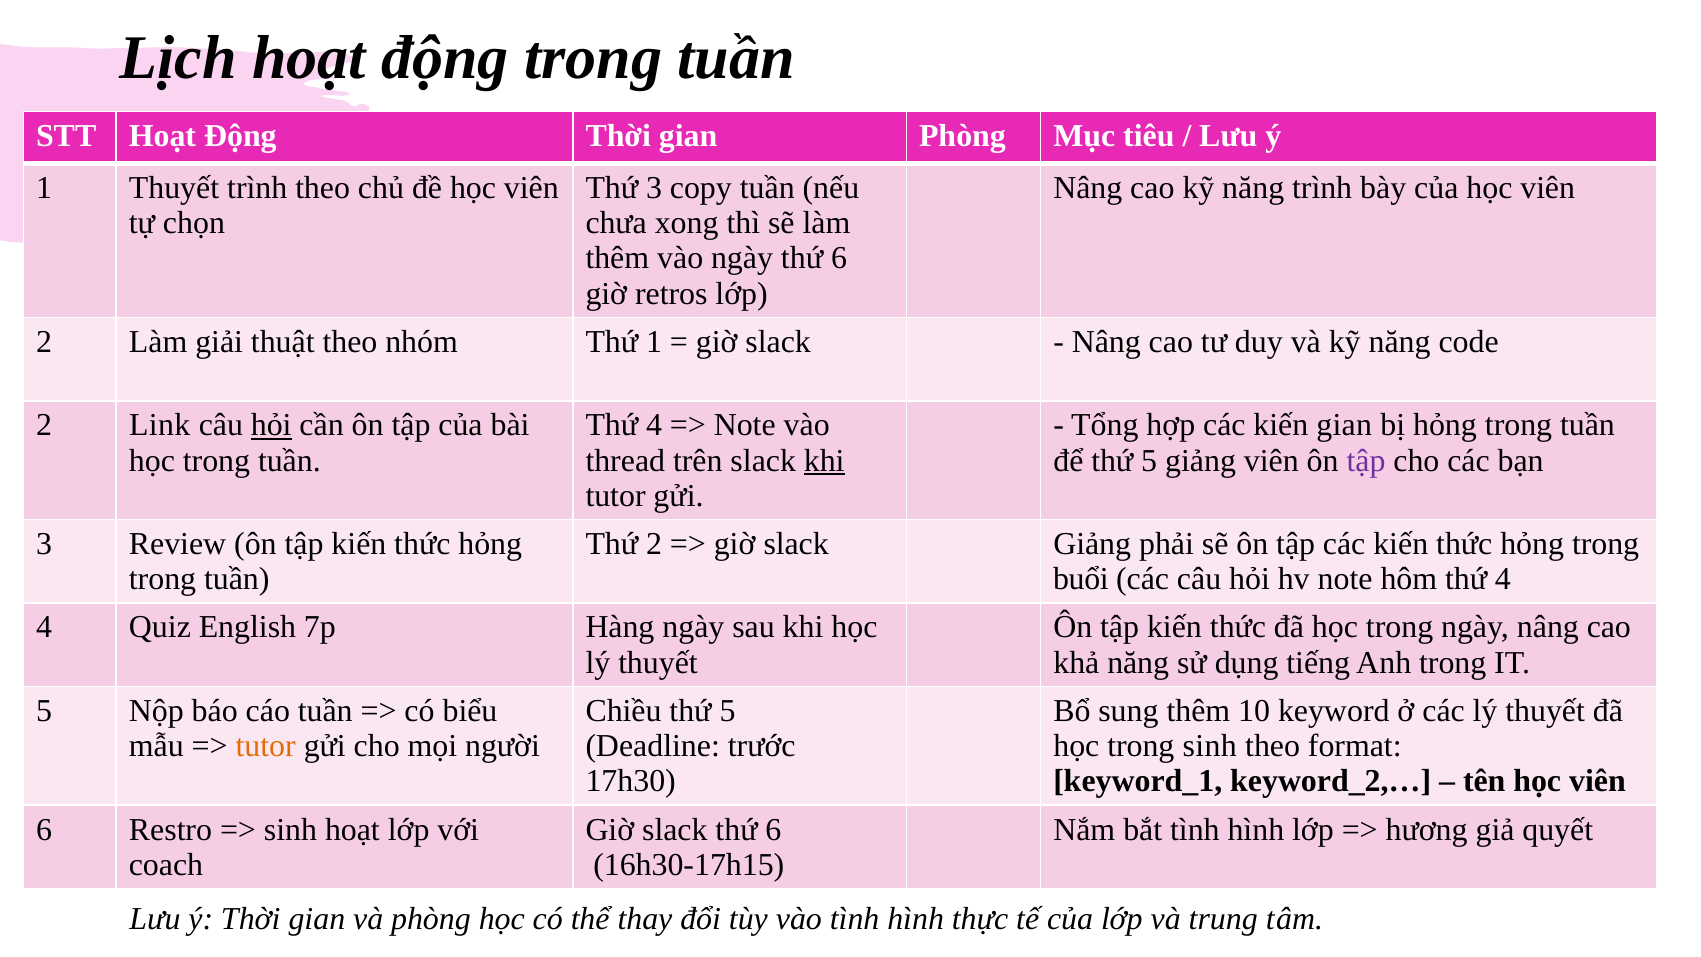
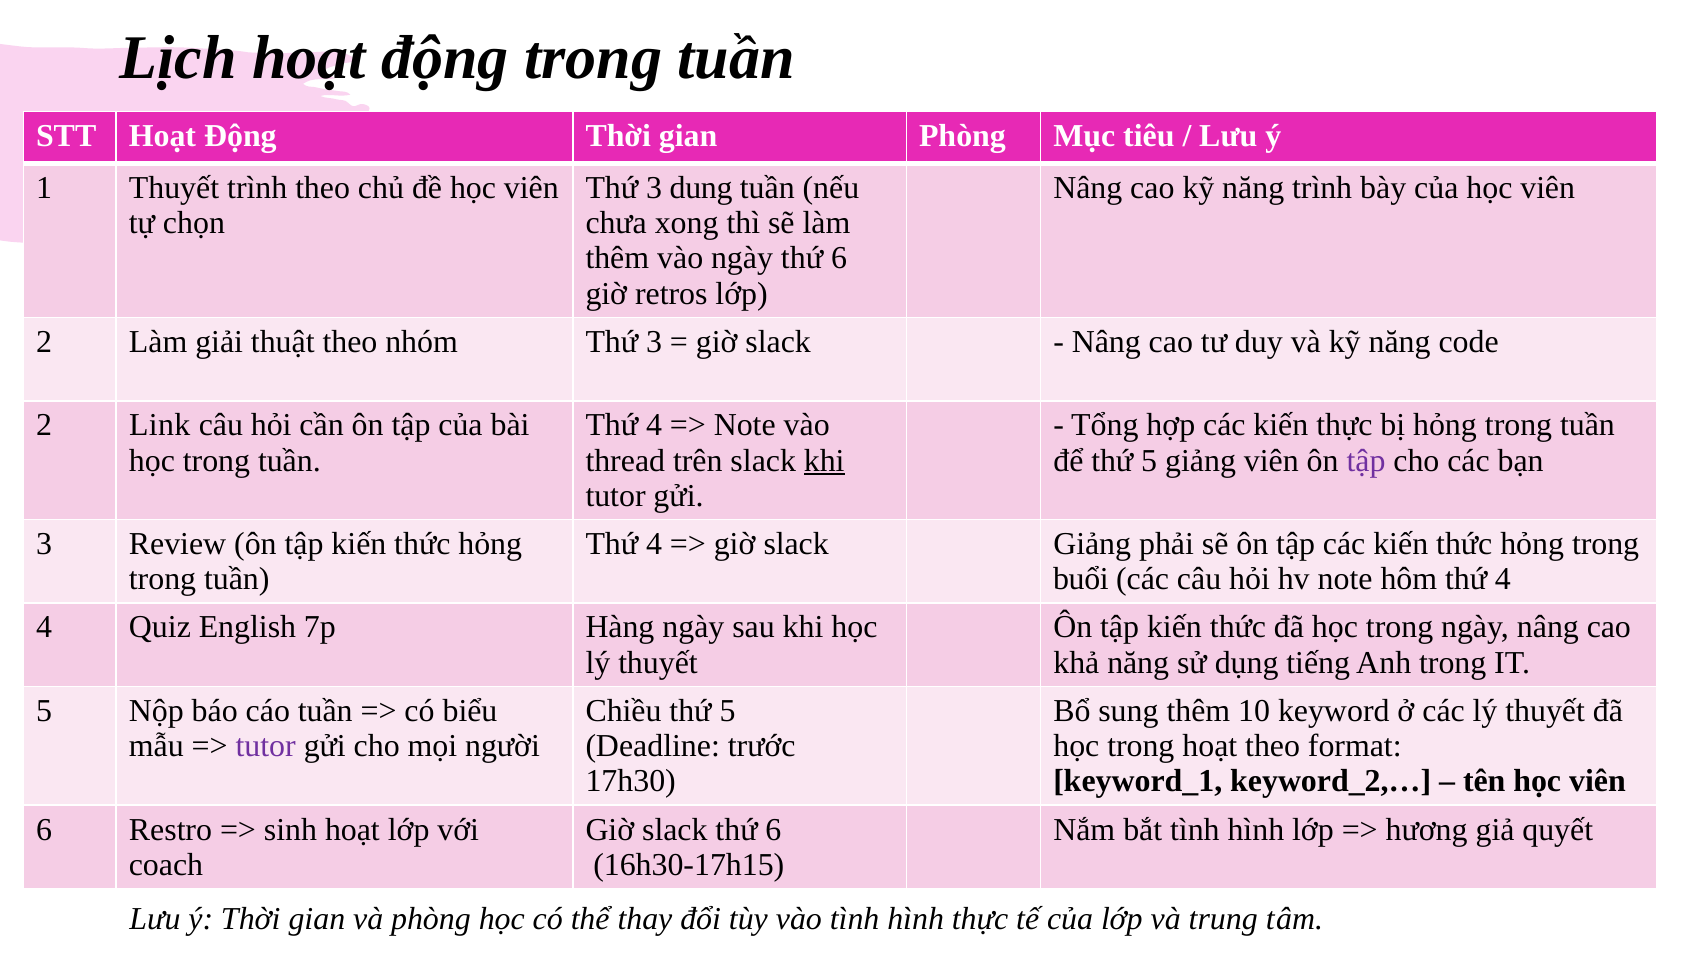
copy: copy -> dung (701, 188)
nhóm Thứ 1: 1 -> 3 (654, 342)
hỏi underline: present -> none (271, 425)
kiến gian: gian -> thực (1344, 425)
2: 2 -> 4 (654, 544)
tutor colour: orange -> purple (266, 746)
trong sinh: sinh -> hoạt (1210, 746)
